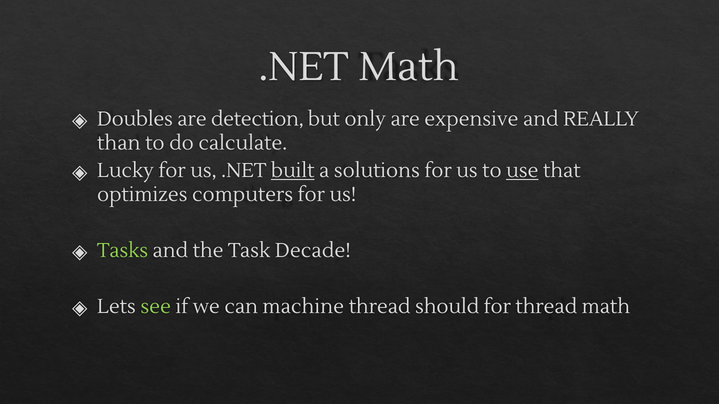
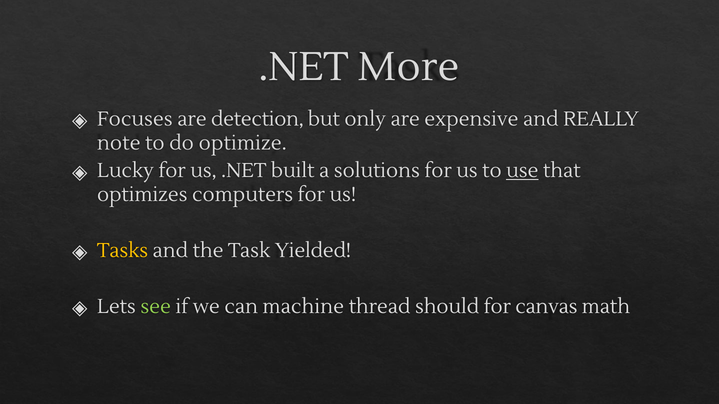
.NET Math: Math -> More (409, 67)
Doubles: Doubles -> Focuses (135, 119)
than: than -> note (119, 143)
calculate: calculate -> optimize (243, 143)
built underline: present -> none (293, 171)
Tasks colour: light green -> yellow (123, 251)
Decade: Decade -> Yielded (313, 251)
for thread: thread -> canvas (546, 307)
